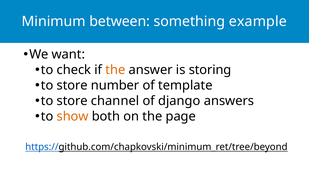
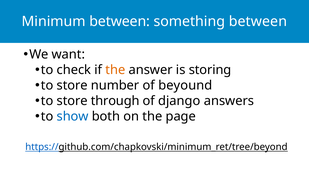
something example: example -> between (258, 21)
template: template -> beyound (185, 85)
channel: channel -> through (115, 101)
show colour: orange -> blue (73, 116)
